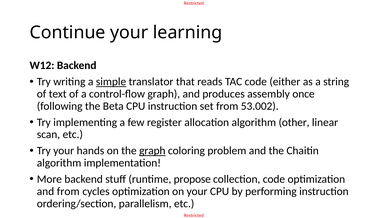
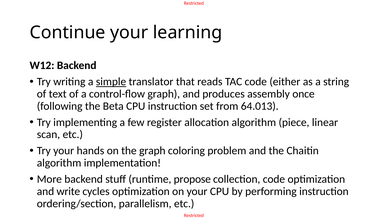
53.002: 53.002 -> 64.013 (260, 106)
other: other -> piece (294, 122)
graph underline: present -> none (152, 151)
and from: from -> write (68, 192)
